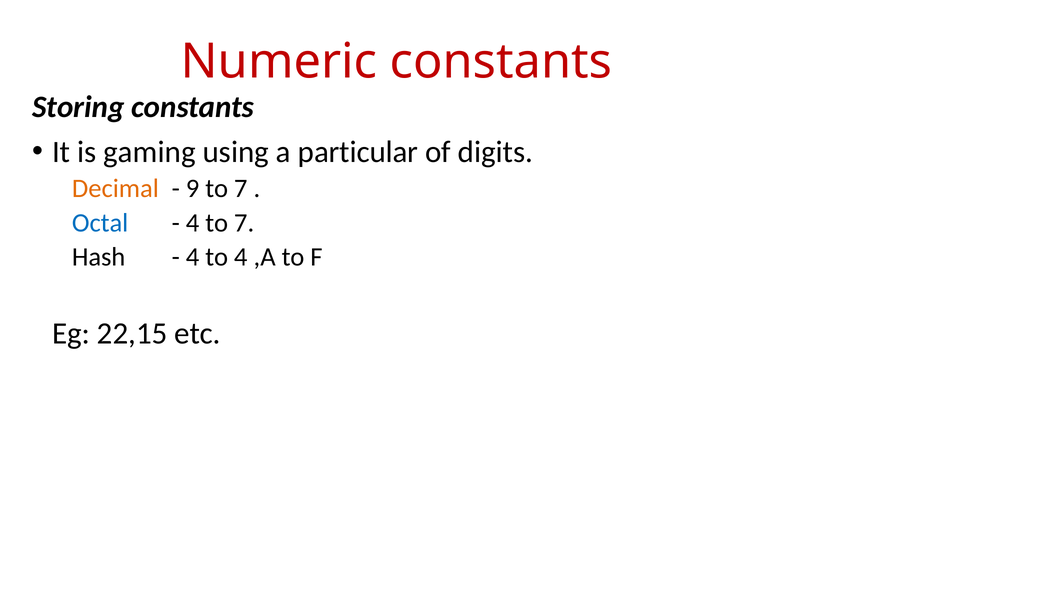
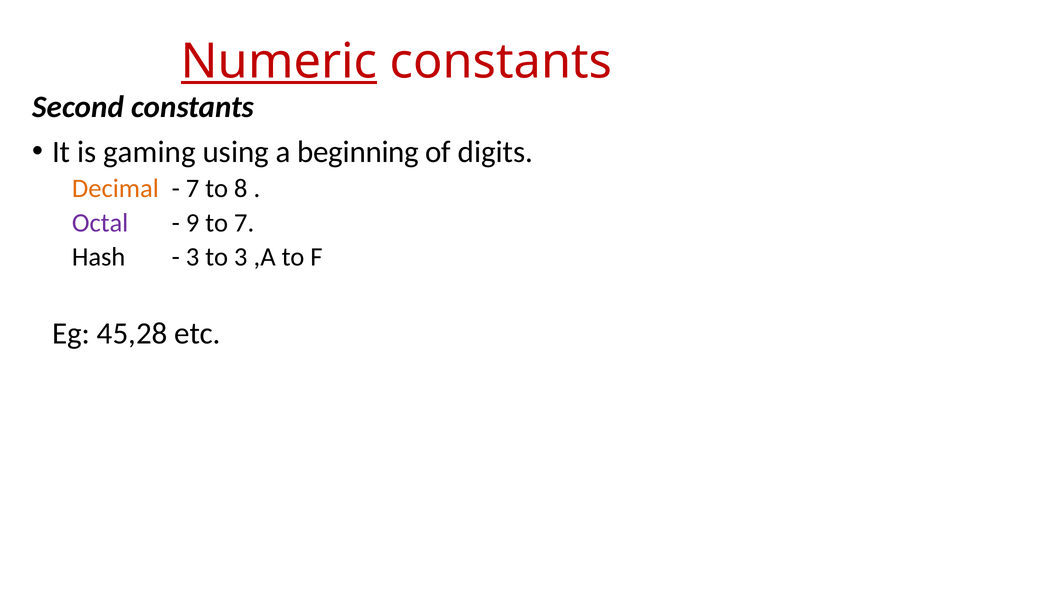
Numeric underline: none -> present (279, 62)
Storing: Storing -> Second (78, 107)
particular: particular -> beginning (358, 152)
9: 9 -> 7 (193, 188)
7: 7 -> 8 (241, 188)
Octal colour: blue -> purple (100, 223)
4: 4 -> 9 (193, 223)
4: 4 -> 3 (193, 257)
to 4: 4 -> 3 (241, 257)
22,15: 22,15 -> 45,28 (132, 333)
